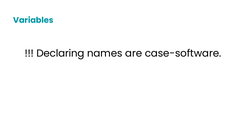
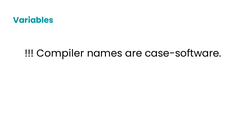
Declaring: Declaring -> Compiler (60, 53)
